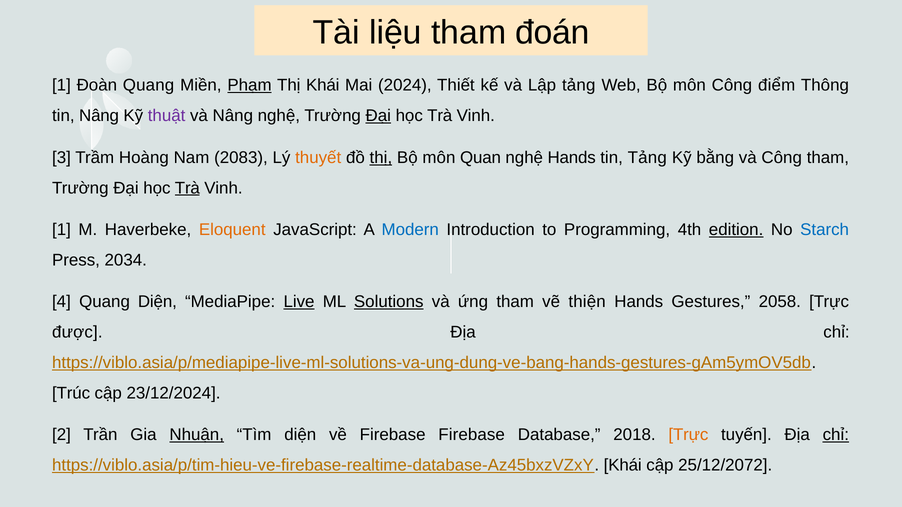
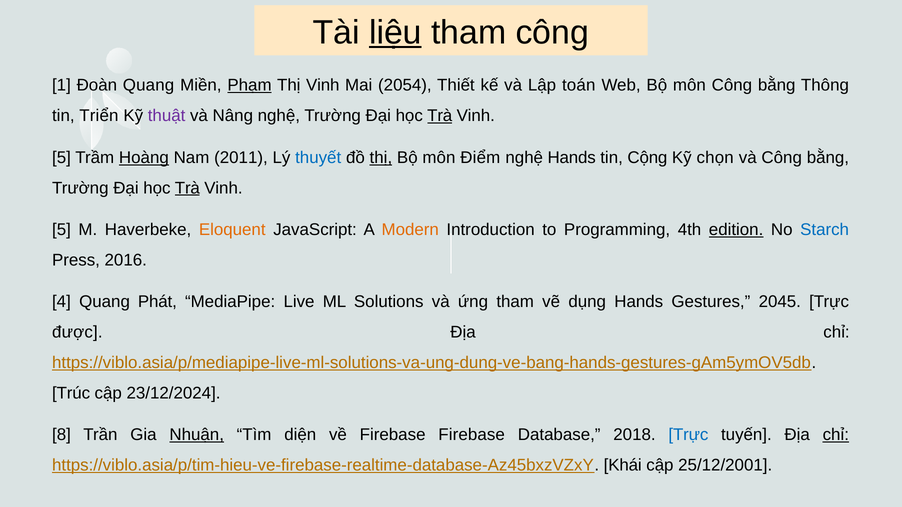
liệu underline: none -> present (395, 33)
tham đoán: đoán -> công (552, 33)
Thị Khái: Khái -> Vinh (323, 85)
2024: 2024 -> 2054 (405, 85)
Lập tảng: tảng -> toán (579, 85)
môn Công điểm: điểm -> bằng (777, 85)
tin Nâng: Nâng -> Triển (99, 116)
Đại underline: present -> none (378, 116)
Trà underline: none -> present (440, 116)
3: 3 -> 5 (61, 158)
Hoàng underline: none -> present (144, 158)
2083: 2083 -> 2011 (241, 158)
thuyết colour: orange -> blue (318, 158)
Quan: Quan -> Điểm (480, 158)
tin Tảng: Tảng -> Cộng (647, 158)
bằng: bằng -> chọn (715, 158)
và Công tham: tham -> bằng (828, 158)
1: 1 -> 5 (61, 230)
Modern colour: blue -> orange (410, 230)
2034: 2034 -> 2016 (126, 260)
Quang Diện: Diện -> Phát (157, 302)
Live underline: present -> none (299, 302)
Solutions underline: present -> none (389, 302)
thiện: thiện -> dụng (587, 302)
2058: 2058 -> 2045 (780, 302)
2: 2 -> 8 (61, 435)
Trực colour: orange -> blue (688, 435)
25/12/2072: 25/12/2072 -> 25/12/2001 (725, 466)
